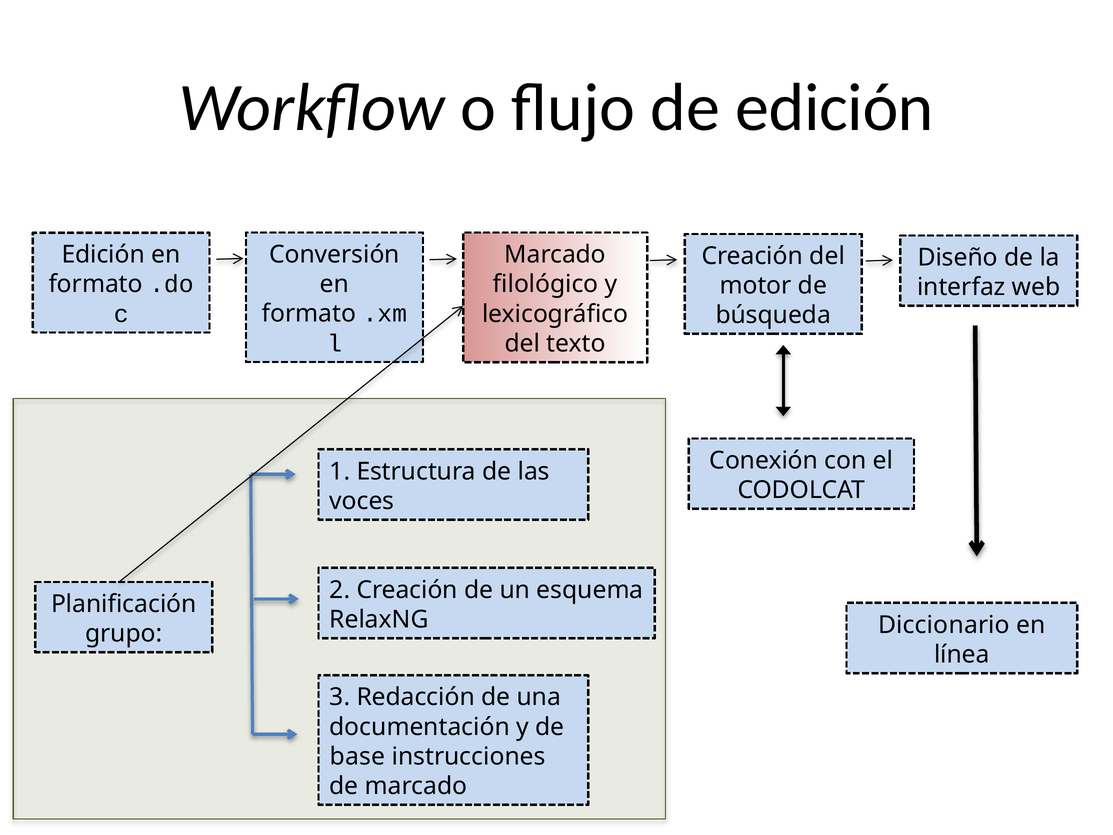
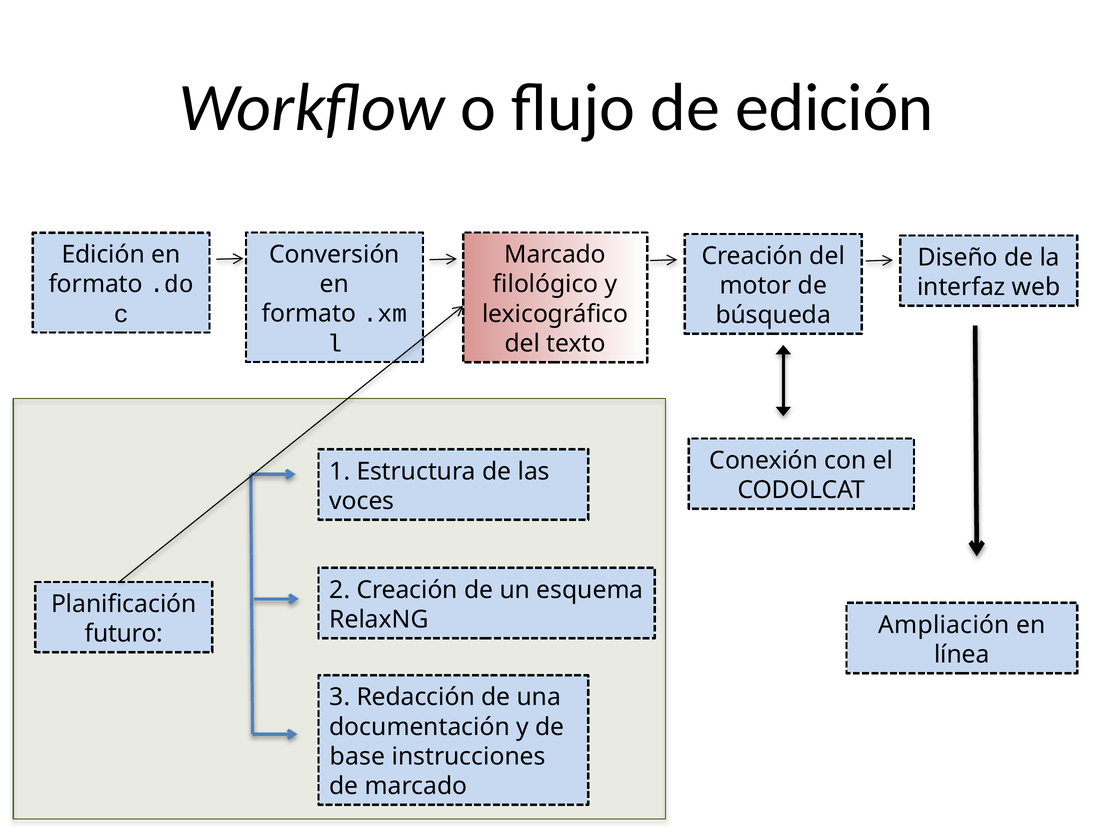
Diccionario: Diccionario -> Ampliación (944, 625)
grupo: grupo -> futuro (124, 633)
